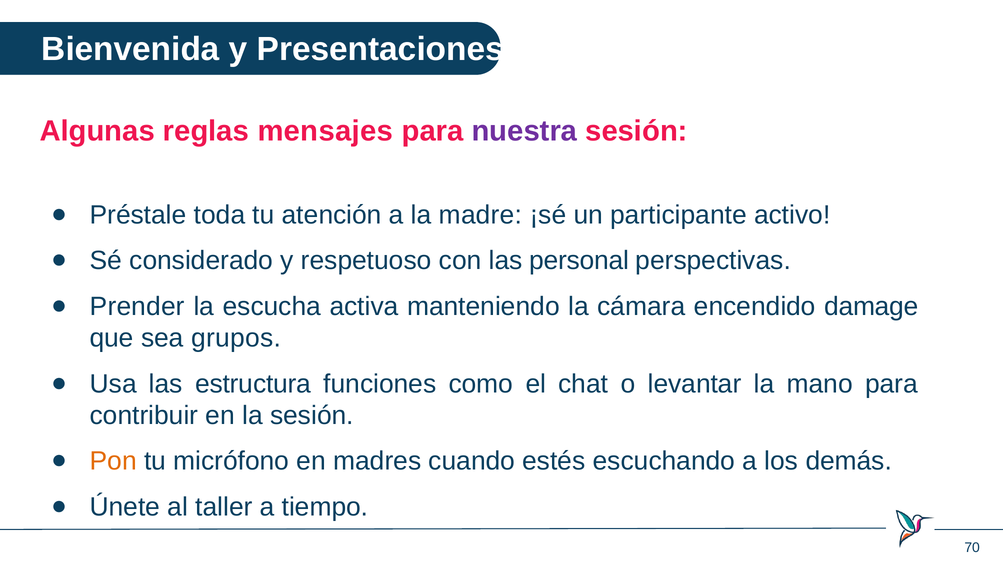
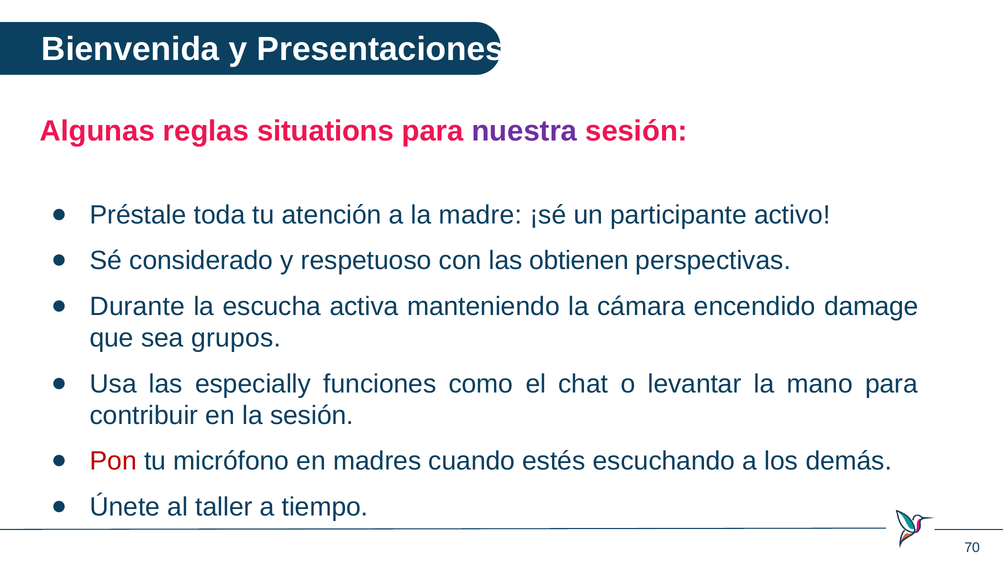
mensajes: mensajes -> situations (326, 131)
personal: personal -> obtienen (579, 261)
Prender: Prender -> Durante (137, 307)
estructura: estructura -> especially (253, 384)
Pon colour: orange -> red (113, 461)
